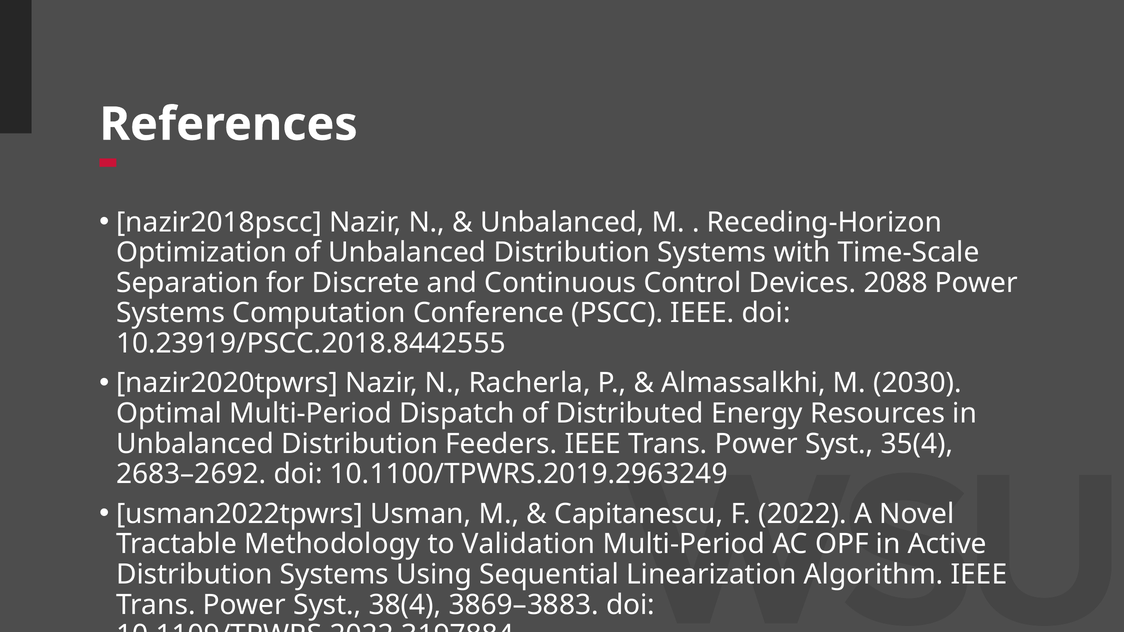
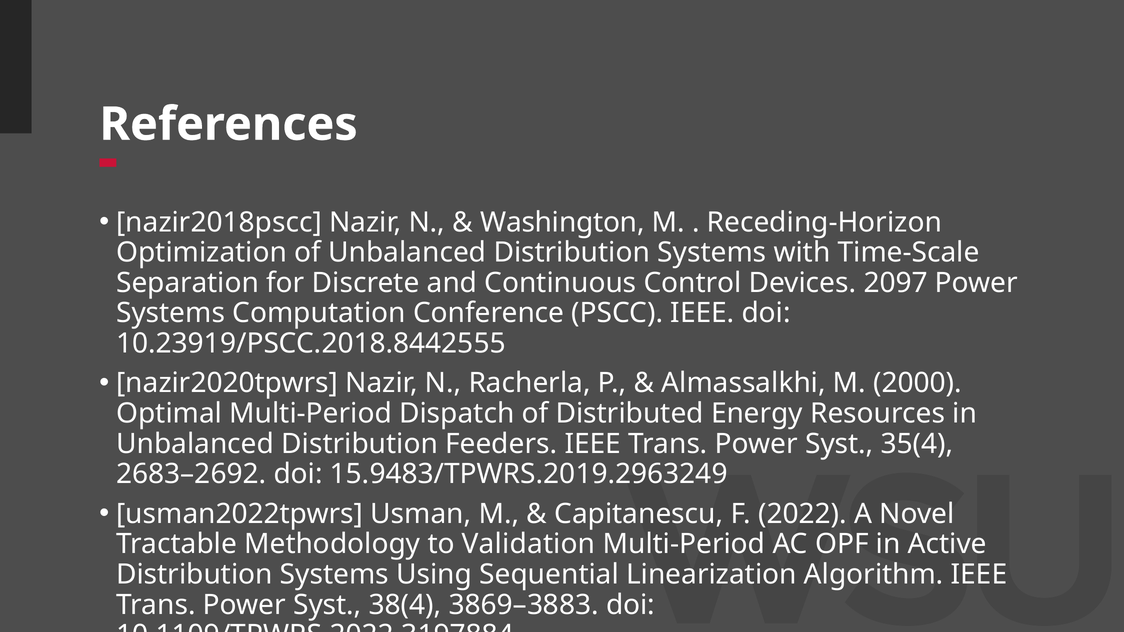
Unbalanced: Unbalanced -> Washington (562, 222)
2088: 2088 -> 2097 (896, 283)
2030: 2030 -> 2000 (918, 383)
10.1100/TPWRS.2019.2963249: 10.1100/TPWRS.2019.2963249 -> 15.9483/TPWRS.2019.2963249 (529, 474)
